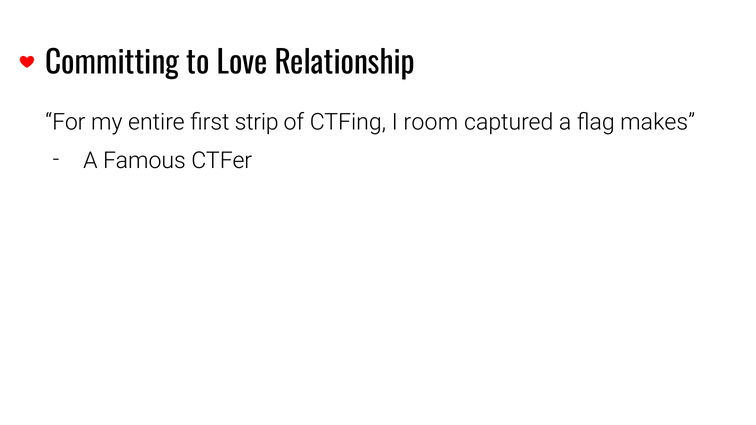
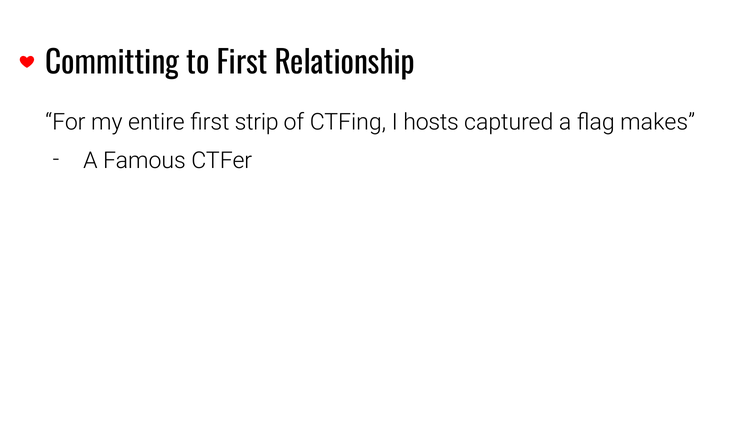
to Love: Love -> First (242, 64)
room: room -> hosts (431, 122)
